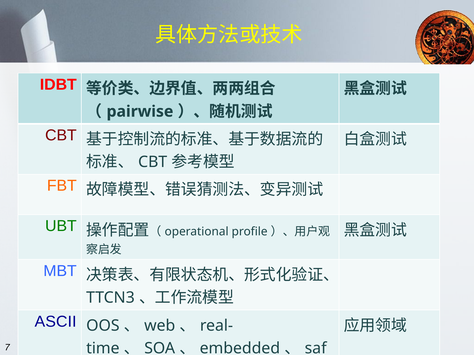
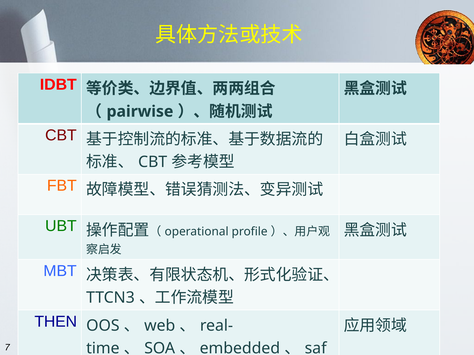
ASCII: ASCII -> THEN (56, 322)
